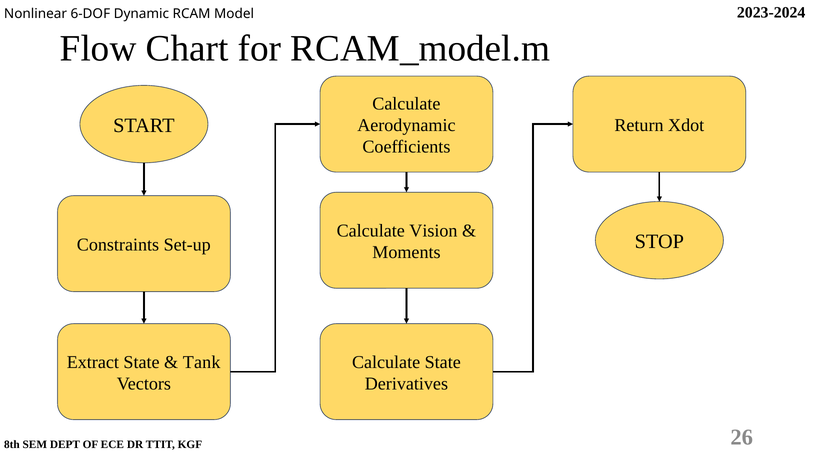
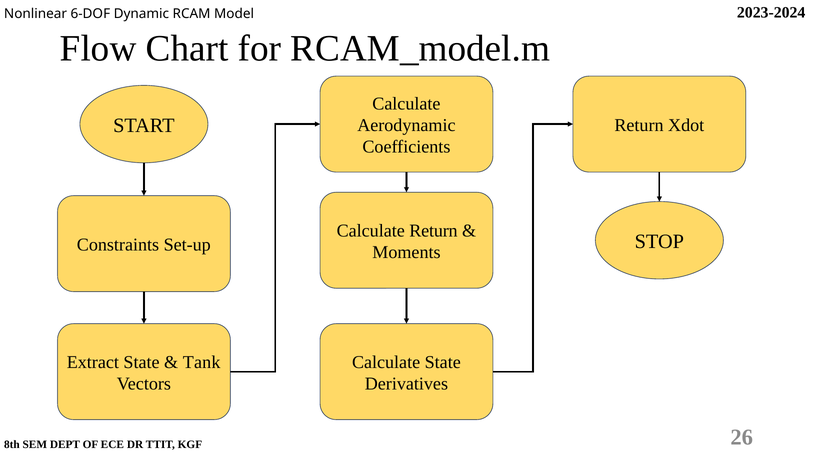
Calculate Vision: Vision -> Return (433, 231)
